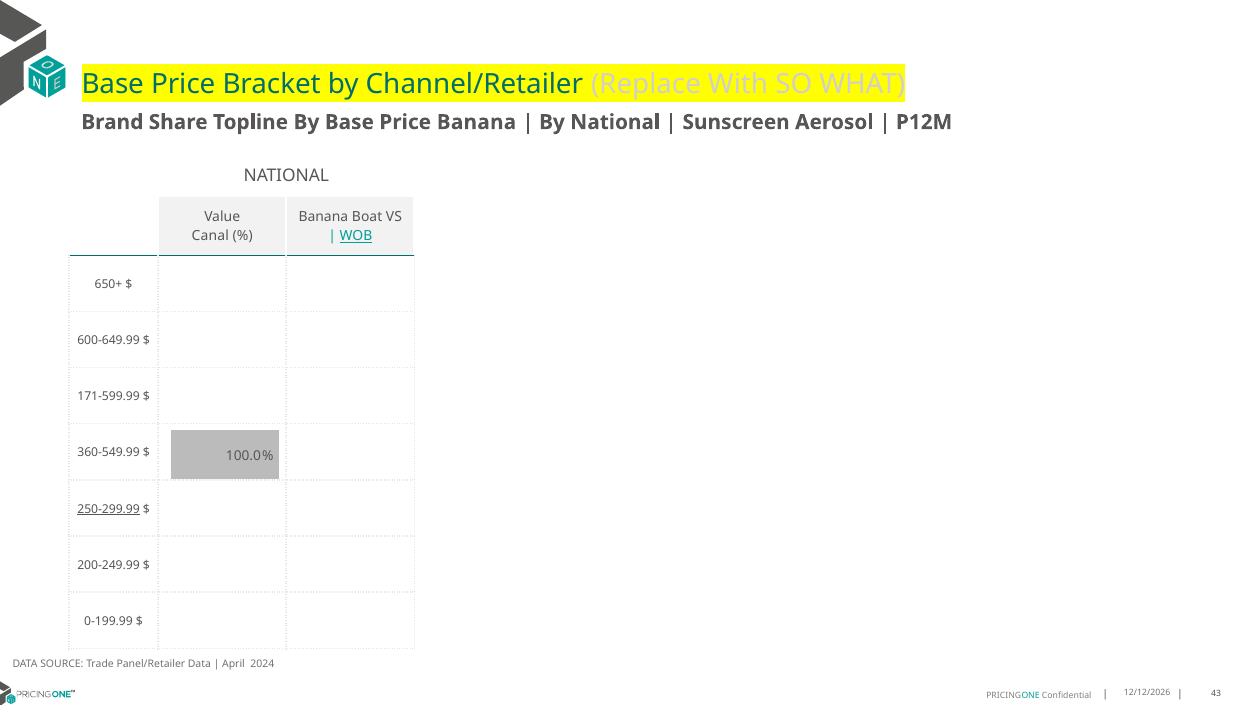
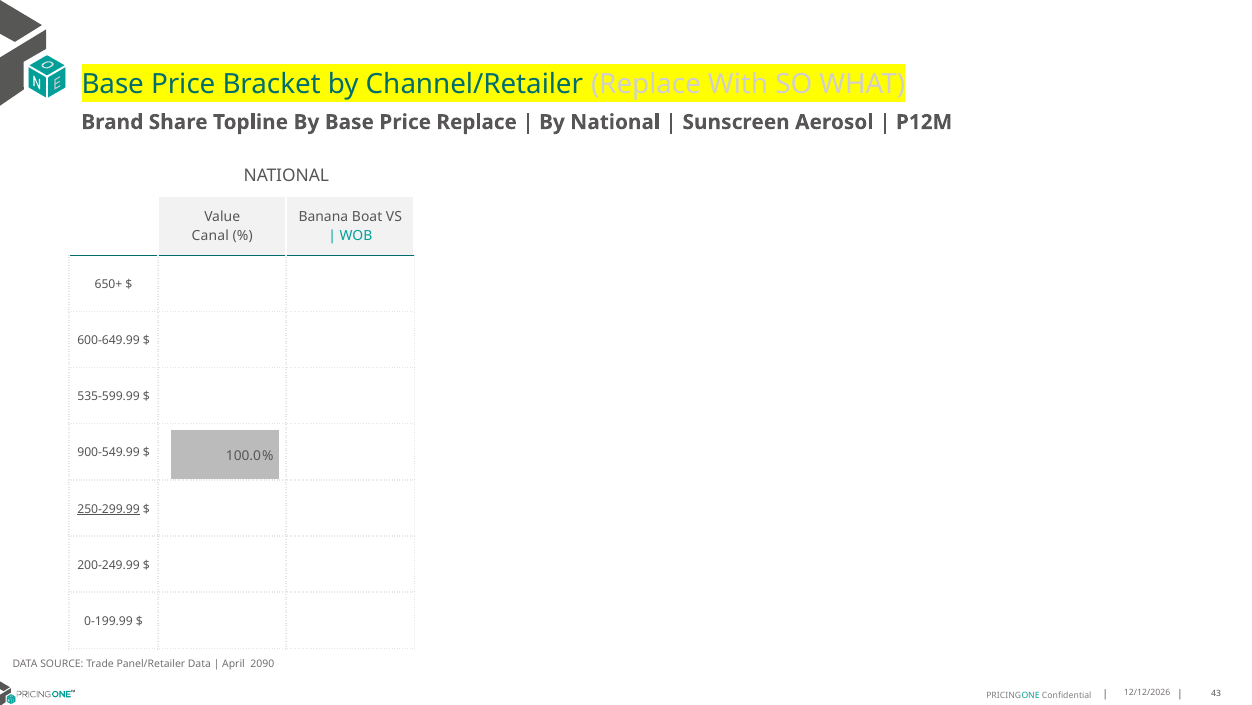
Price Banana: Banana -> Replace (477, 122)
WOB underline: present -> none (356, 236)
171-599.99: 171-599.99 -> 535-599.99 (109, 396)
360-549.99: 360-549.99 -> 900-549.99 (109, 452)
2024: 2024 -> 2090 (262, 663)
